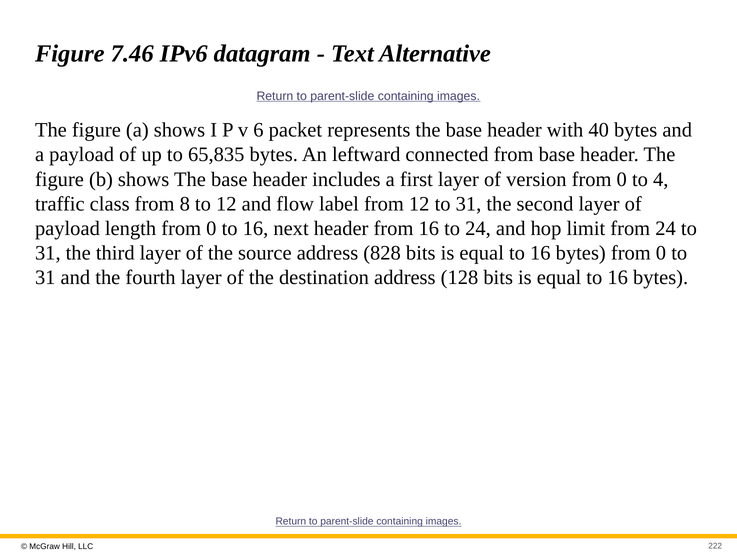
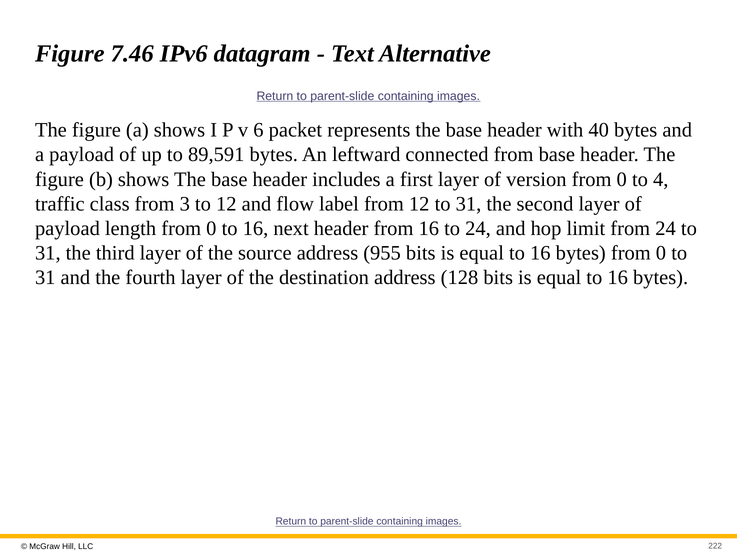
65,835: 65,835 -> 89,591 (216, 155)
8: 8 -> 3 (185, 204)
828: 828 -> 955 (382, 253)
